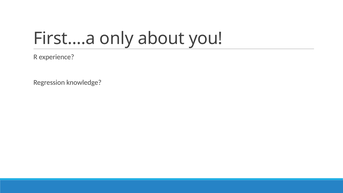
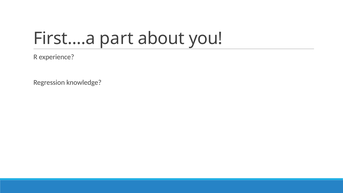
only: only -> part (116, 38)
